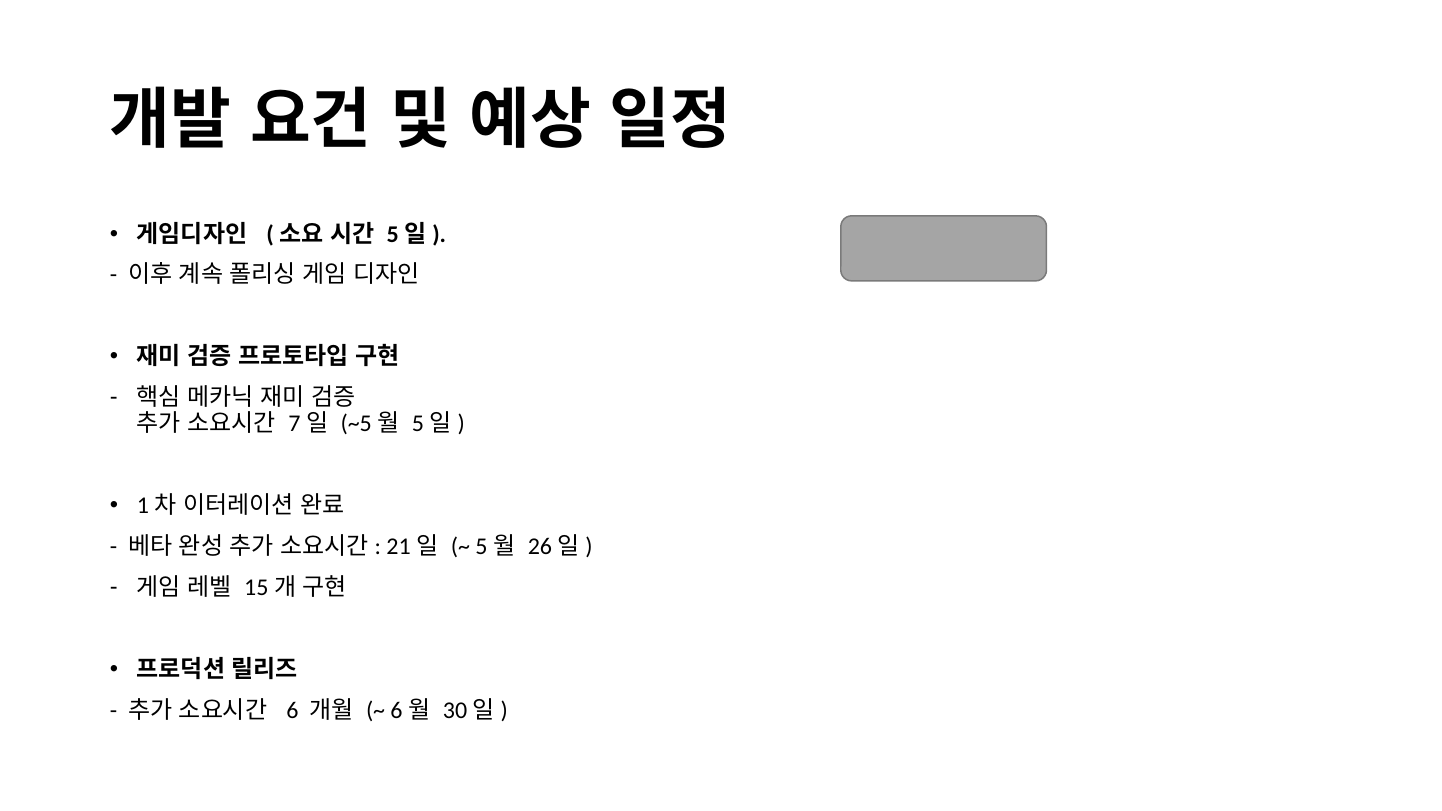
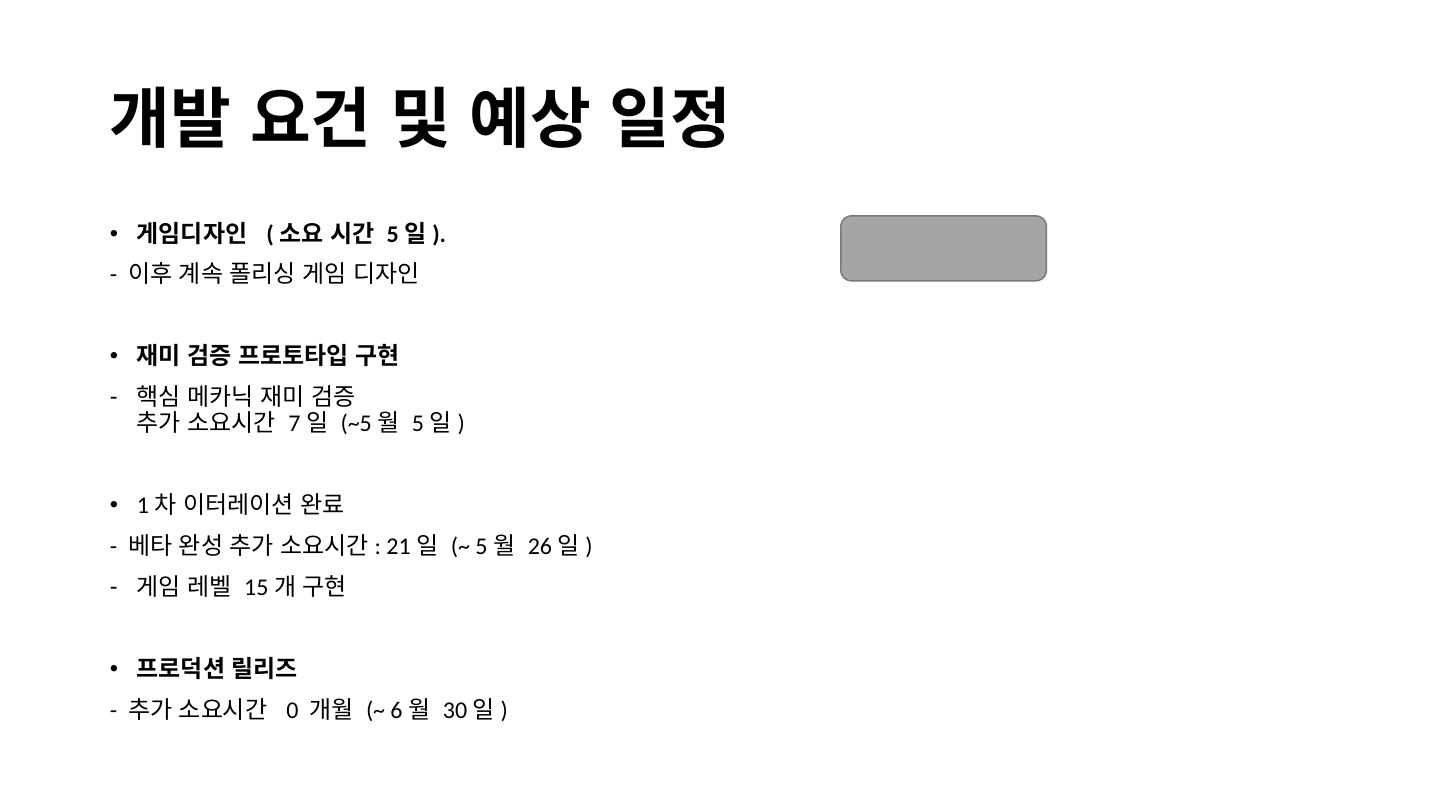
6: 6 -> 0 (292, 711)
